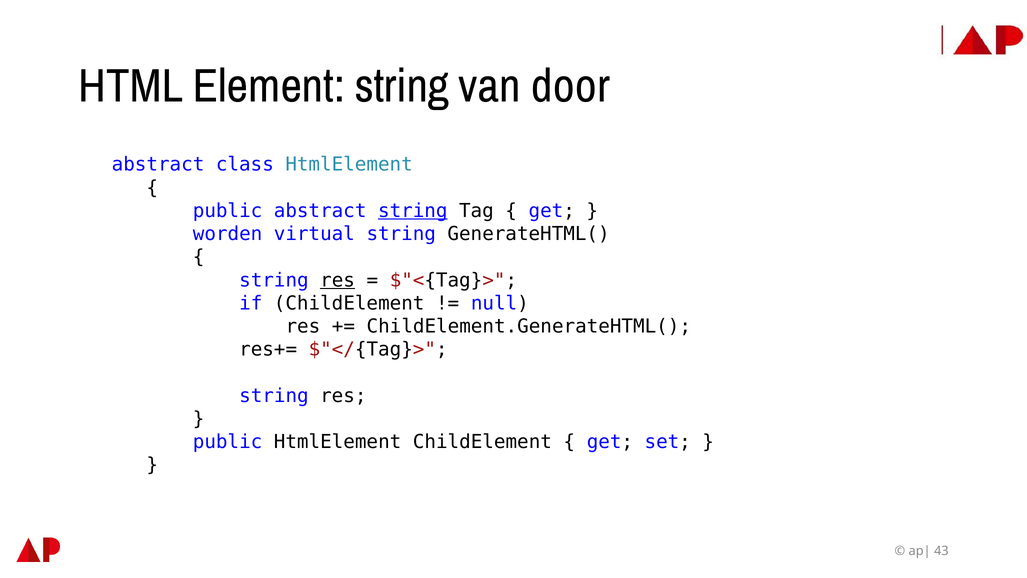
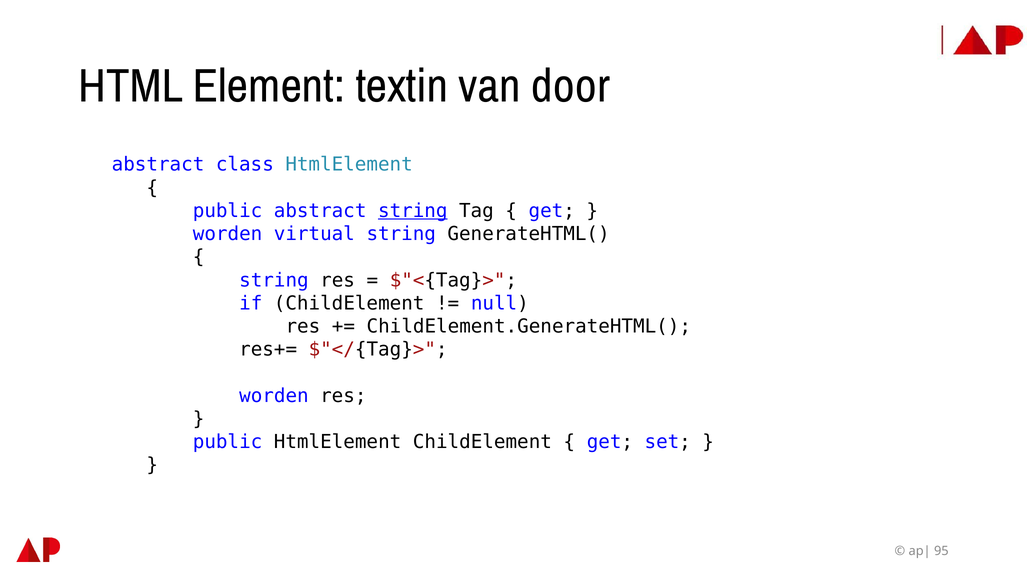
Element string: string -> textin (402, 86)
res underline: present -> none (338, 280)
string: string -> worden (274, 396)
43: 43 -> 95 (941, 551)
